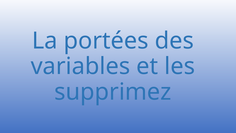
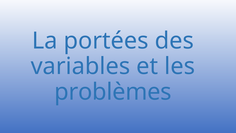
supprimez: supprimez -> problèmes (113, 92)
